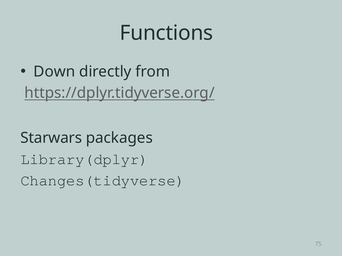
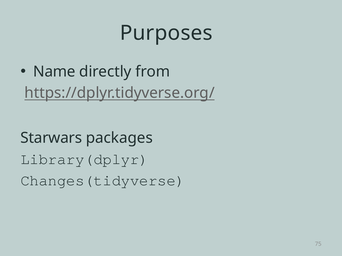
Functions: Functions -> Purposes (166, 33)
Down: Down -> Name (54, 72)
